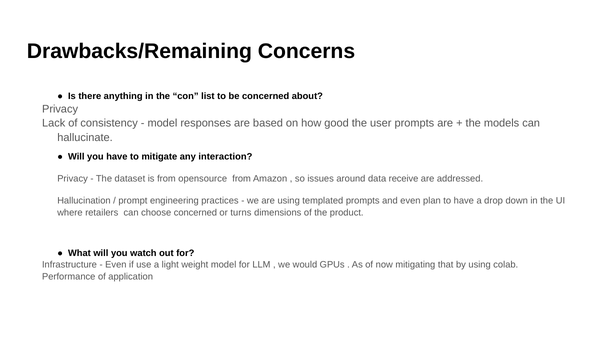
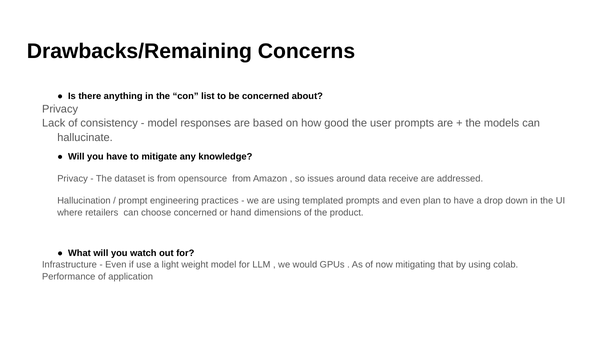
interaction: interaction -> knowledge (225, 157)
turns: turns -> hand (241, 213)
